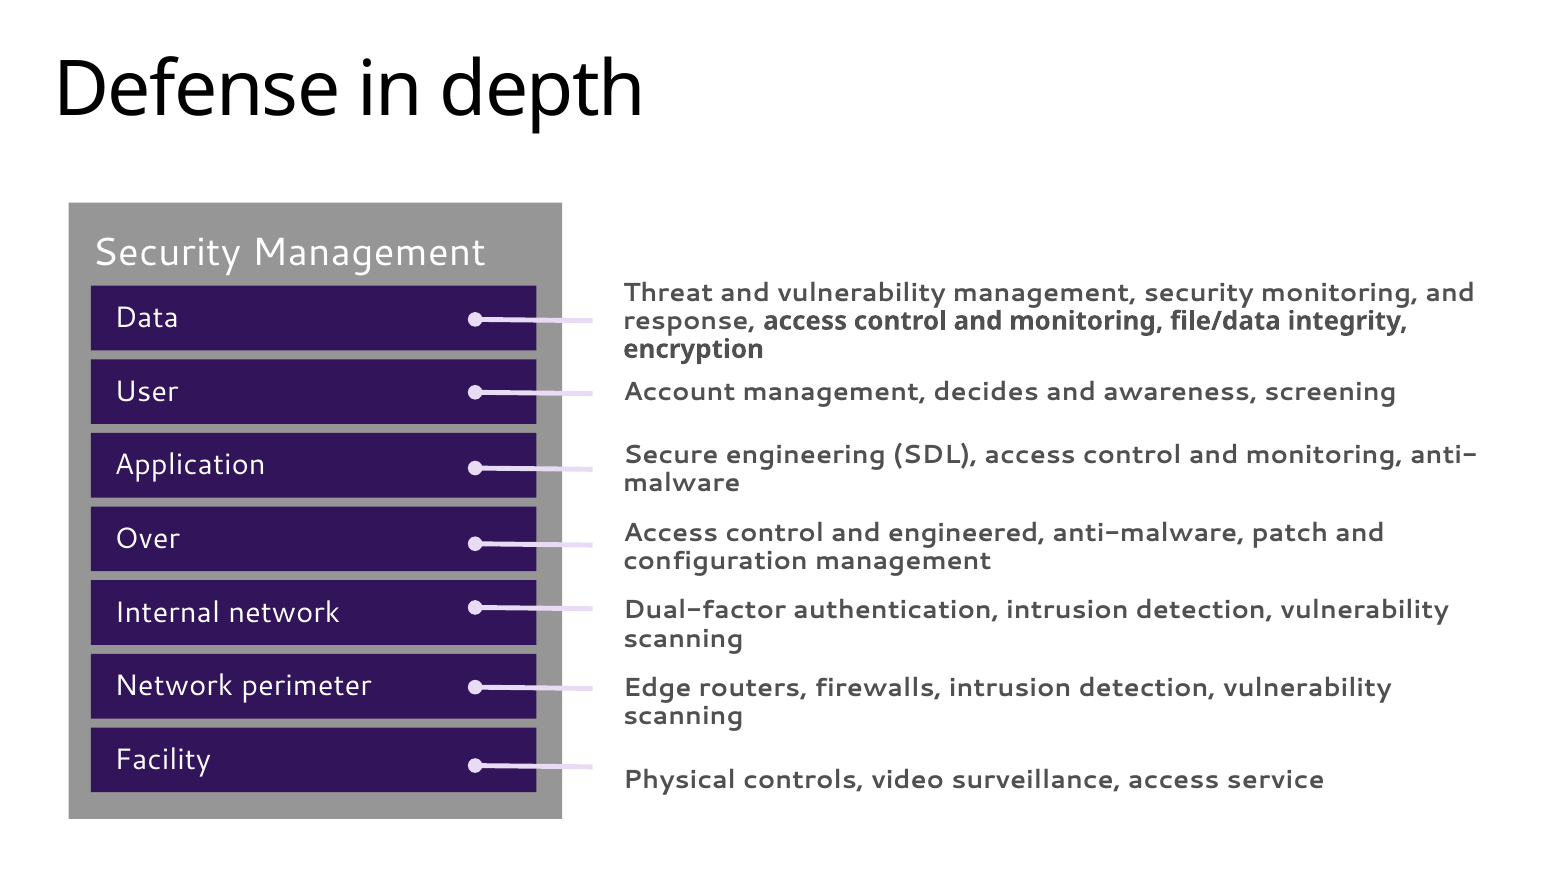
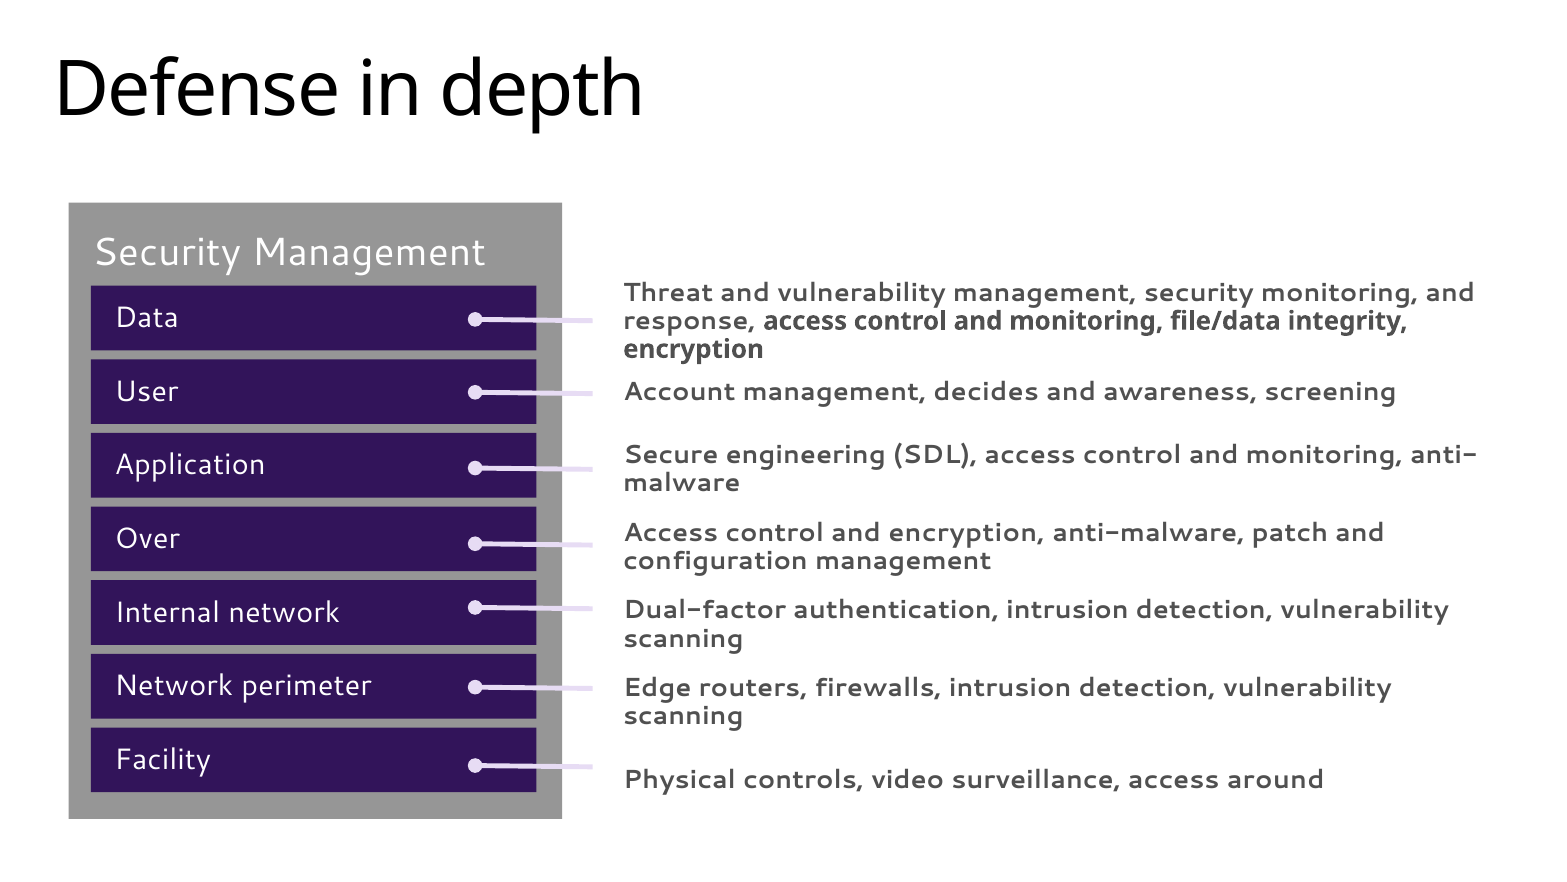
and engineered: engineered -> encryption (967, 532)
service: service -> around (1276, 779)
